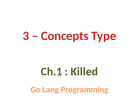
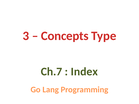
Ch.1: Ch.1 -> Ch.7 (52, 72)
Killed: Killed -> Index (84, 72)
